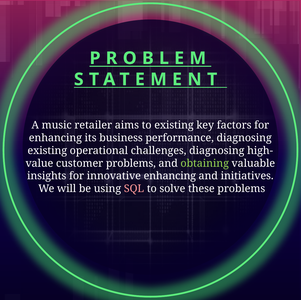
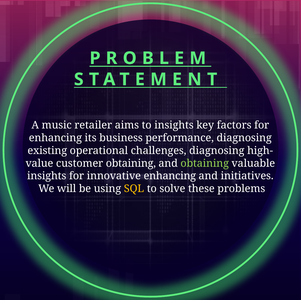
to existing: existing -> insights (174, 125)
customer problems: problems -> obtaining (131, 164)
SQL colour: pink -> yellow (134, 189)
